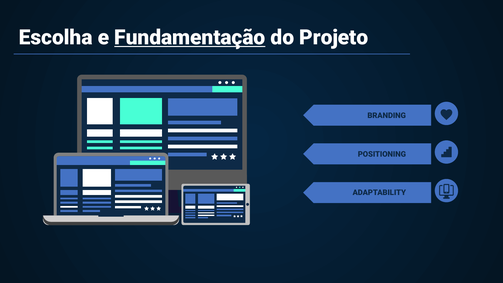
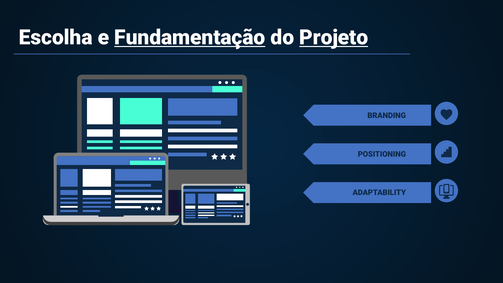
Projeto underline: none -> present (334, 38)
